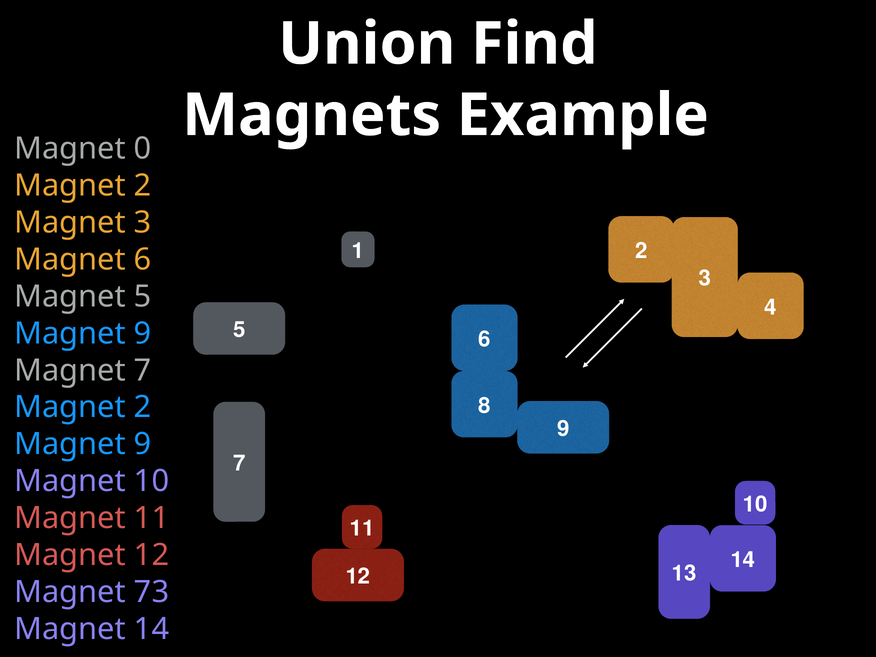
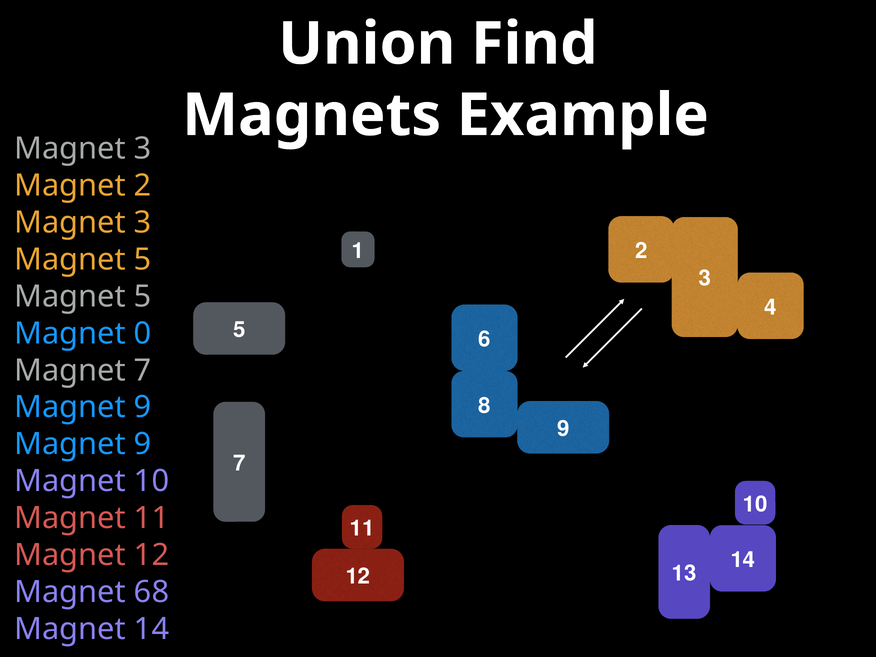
0: 0 -> 3 (143, 149)
6: 6 -> 5 (143, 259)
9: 9 -> 0 (143, 333)
2: 2 -> 9 (143, 407)
73: 73 -> 68 (152, 592)
